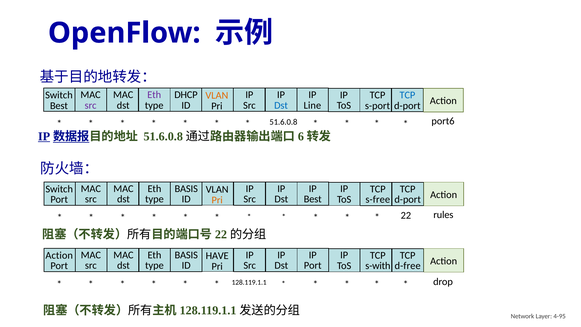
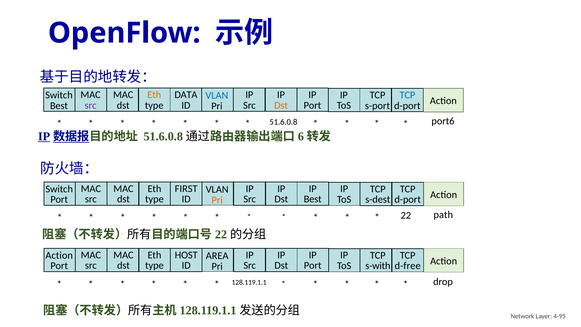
Eth colour: purple -> orange (154, 95)
DHCP: DHCP -> DATA (186, 95)
VLAN colour: orange -> blue (217, 96)
Dst colour: blue -> orange (281, 105)
Line: Line -> Port (312, 105)
BASIS: BASIS -> FIRST (186, 189)
s-free: s-free -> s-dest (378, 199)
rules: rules -> path (443, 215)
BASIS: BASIS -> HOST (186, 255)
HAVE: HAVE -> AREA (217, 256)
